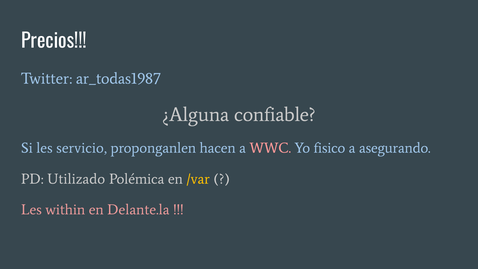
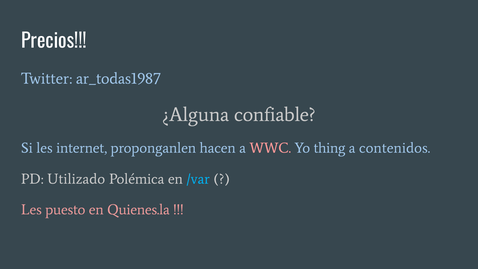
servicio: servicio -> internet (82, 148)
fisico: fisico -> thing (329, 148)
asegurando: asegurando -> contenidos (395, 148)
/var colour: yellow -> light blue (198, 179)
within: within -> puesto (65, 210)
Delante.la: Delante.la -> Quienes.la (138, 210)
